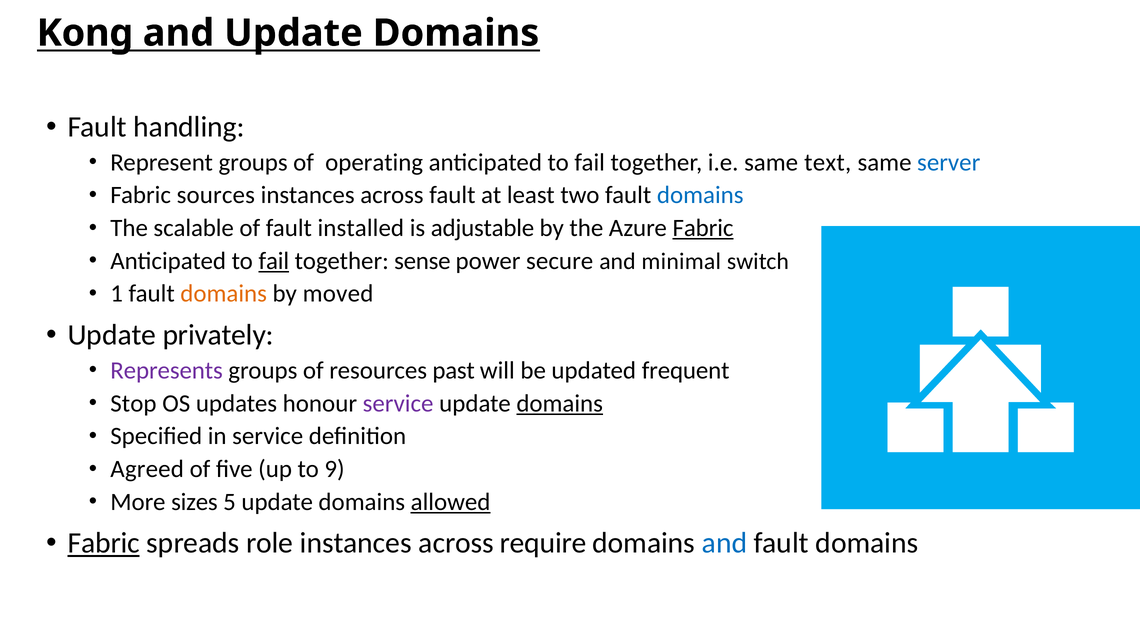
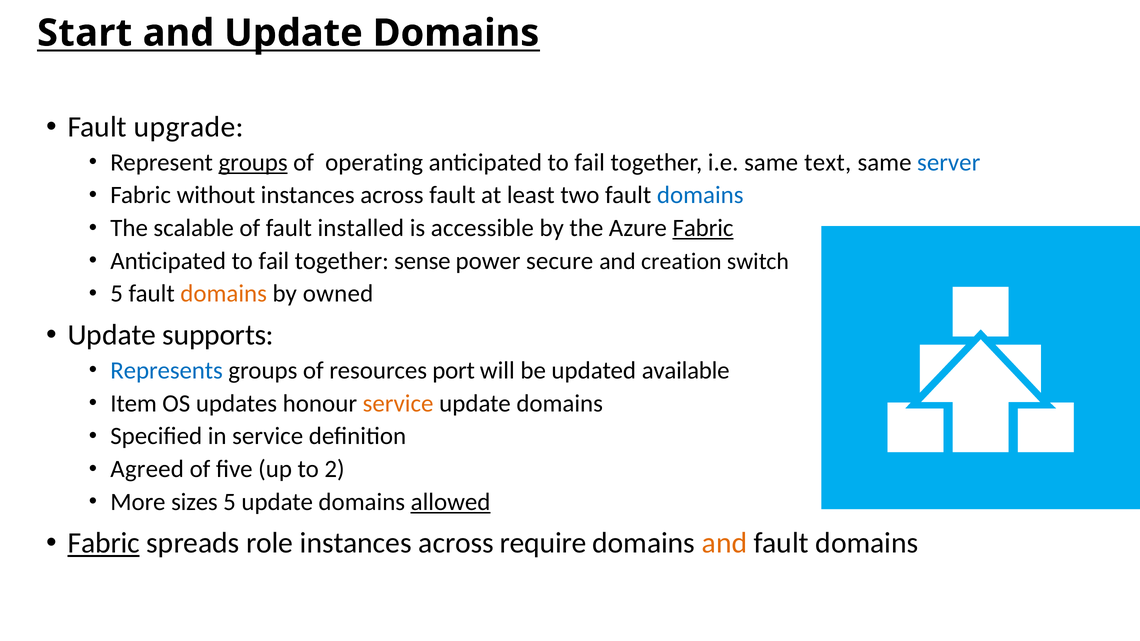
Kong: Kong -> Start (85, 33)
handling: handling -> upgrade (189, 127)
groups underline: none -> present (253, 162)
sources: sources -> without (216, 195)
adjustable: adjustable -> accessible (482, 228)
fail underline: present -> none (274, 261)
minimal: minimal -> creation (681, 261)
1: 1 -> 5 (117, 294)
moved: moved -> owned (338, 294)
privately: privately -> supports (218, 335)
Represents colour: purple -> blue (167, 371)
past: past -> port (454, 371)
frequent: frequent -> available (686, 371)
Stop: Stop -> Item (134, 403)
service colour: purple -> orange (398, 403)
domains underline: present -> none (560, 403)
9: 9 -> 2 (335, 469)
and colour: blue -> orange (725, 543)
